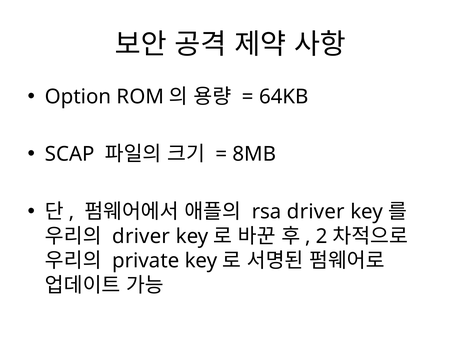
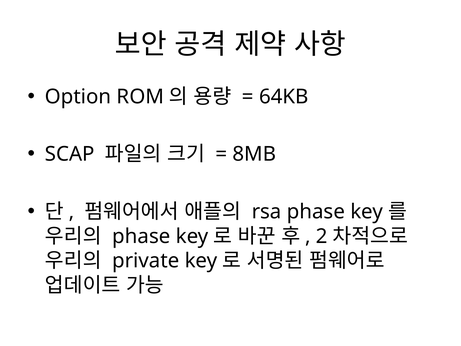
rsa driver: driver -> phase (316, 211)
driver: driver -> phase (141, 236)
